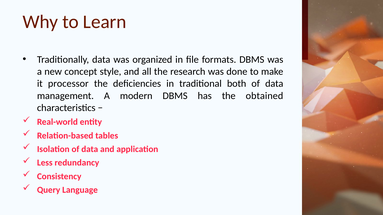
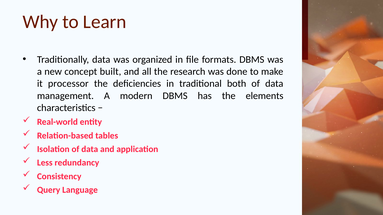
style: style -> built (111, 72)
obtained: obtained -> elements (265, 96)
